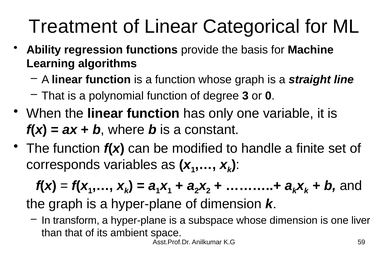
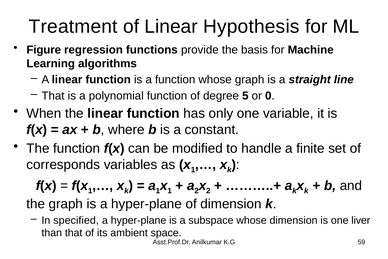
Categorical: Categorical -> Hypothesis (251, 27)
Ability: Ability -> Figure (44, 50)
3: 3 -> 5 (245, 96)
transform: transform -> specified (76, 220)
